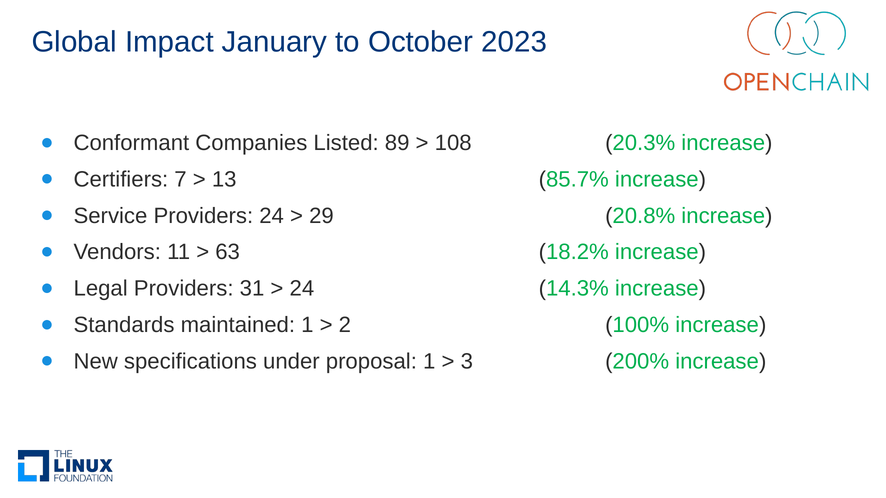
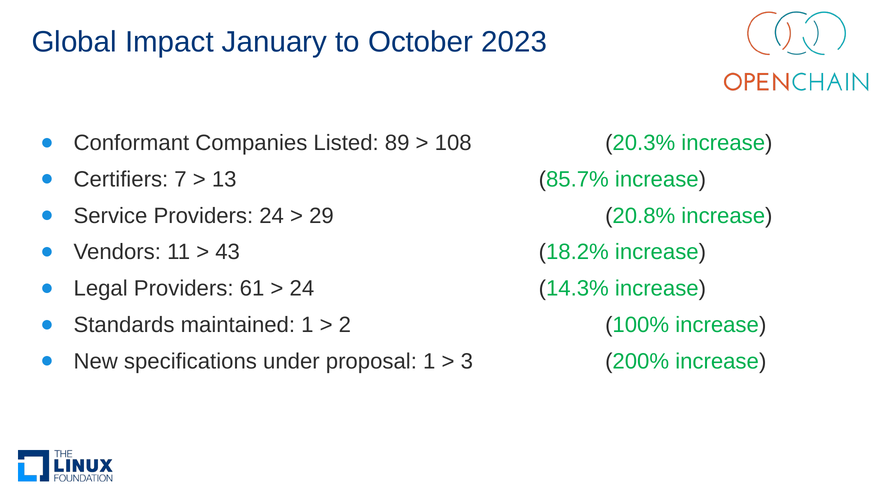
63: 63 -> 43 (228, 252)
31: 31 -> 61 (252, 289)
